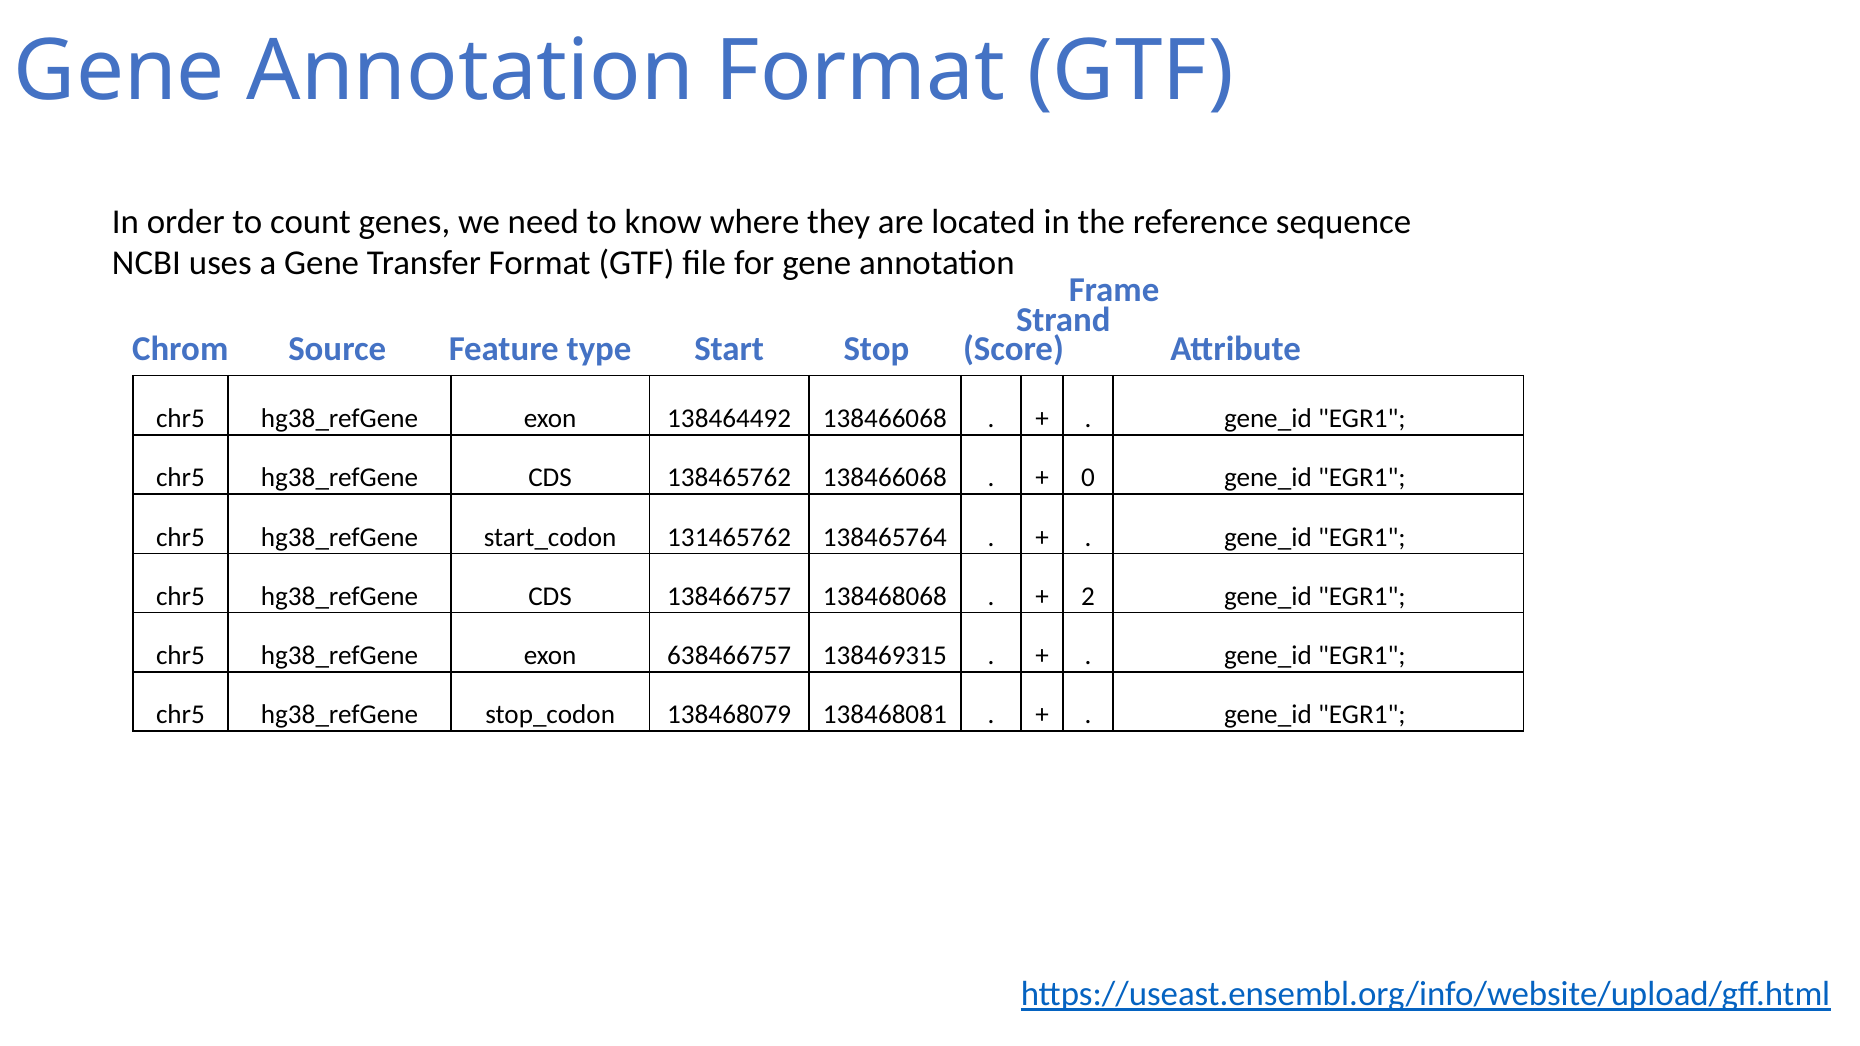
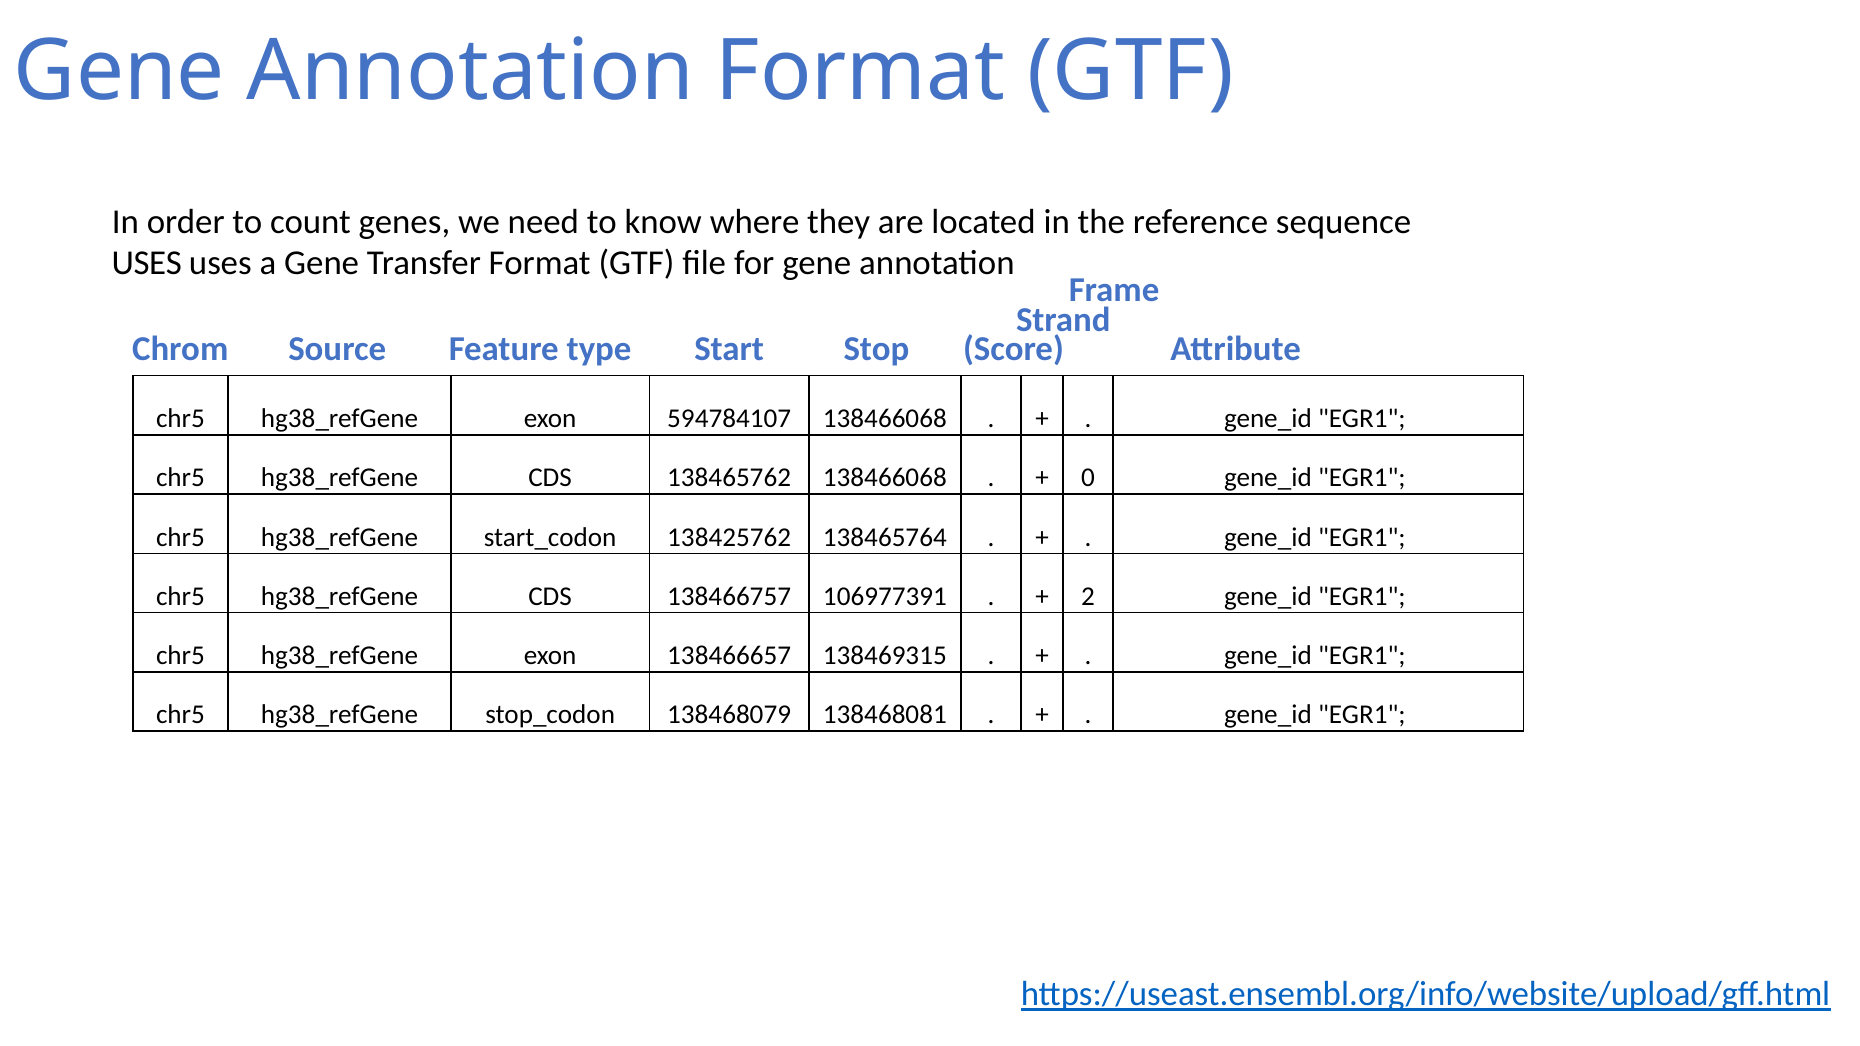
NCBI: NCBI -> USES (147, 263)
138464492: 138464492 -> 594784107 (729, 419)
131465762: 131465762 -> 138425762 (729, 537)
138468068: 138468068 -> 106977391 (885, 597)
638466757: 638466757 -> 138466657 (729, 656)
